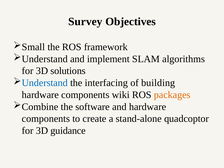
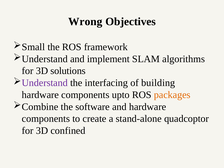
Survey: Survey -> Wrong (85, 21)
Understand colour: blue -> purple (45, 83)
wiki: wiki -> upto (121, 95)
guidance: guidance -> confined (68, 131)
